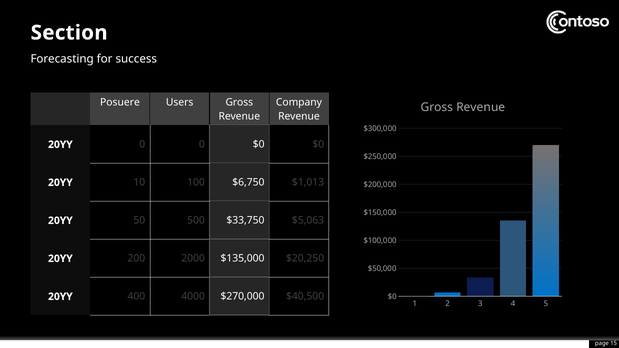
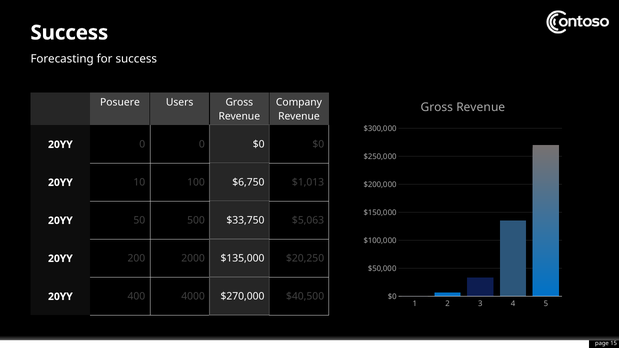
Section: Section -> Success (69, 33)
